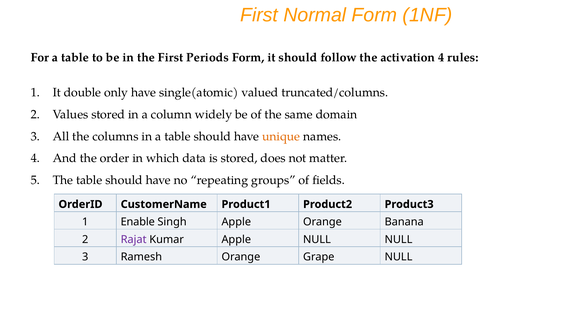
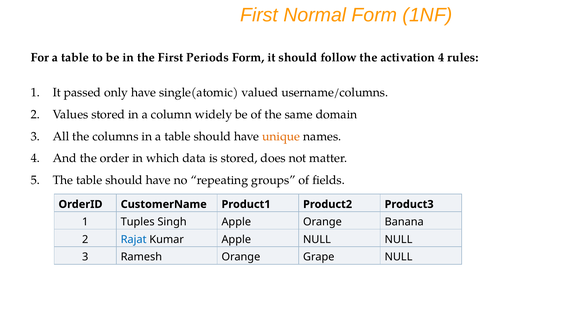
double: double -> passed (82, 92)
truncated/columns: truncated/columns -> username/columns (335, 92)
Enable: Enable -> Tuples (138, 222)
Rajat colour: purple -> blue (134, 239)
